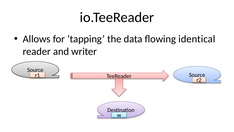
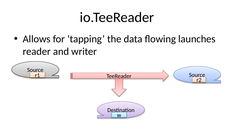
identical: identical -> launches (197, 39)
